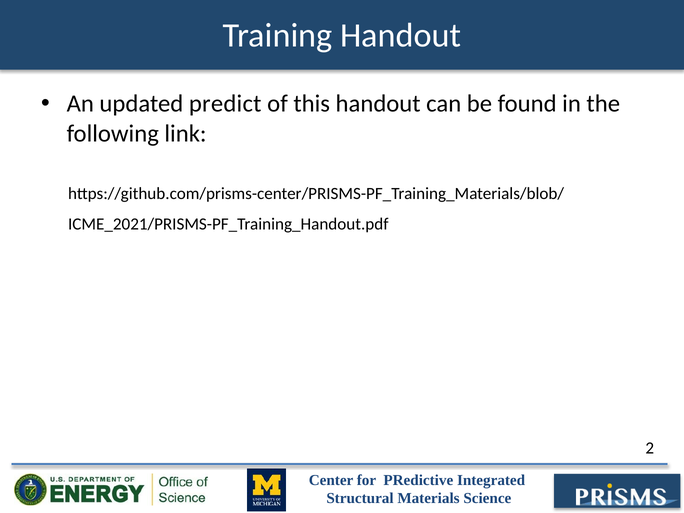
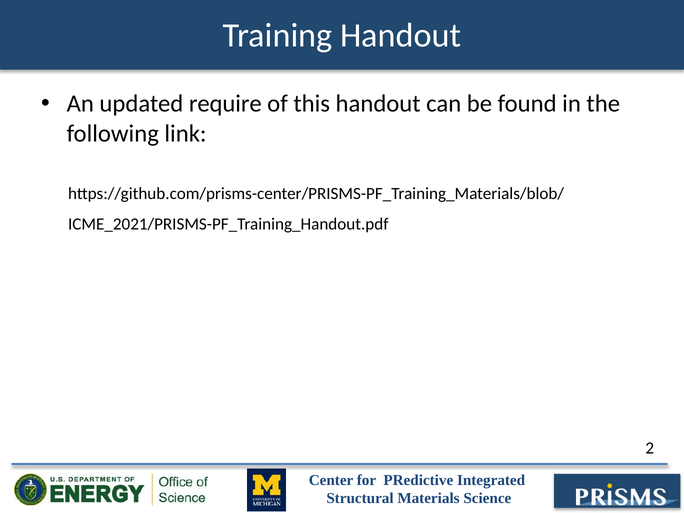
predict: predict -> require (225, 104)
